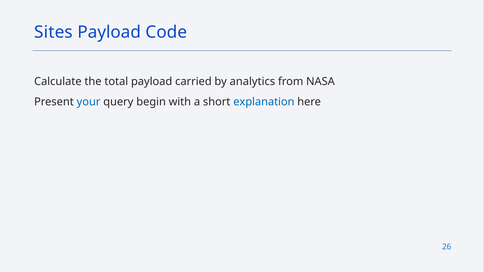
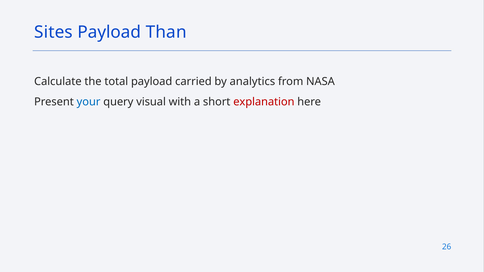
Code: Code -> Than (166, 32)
begin: begin -> visual (151, 102)
explanation colour: blue -> red (264, 102)
